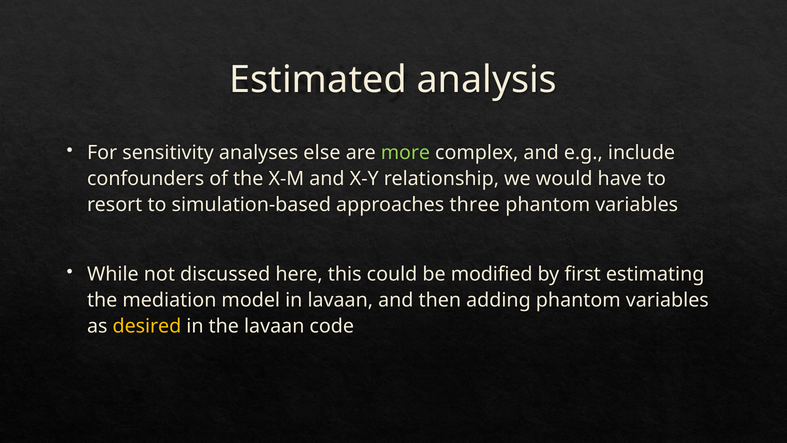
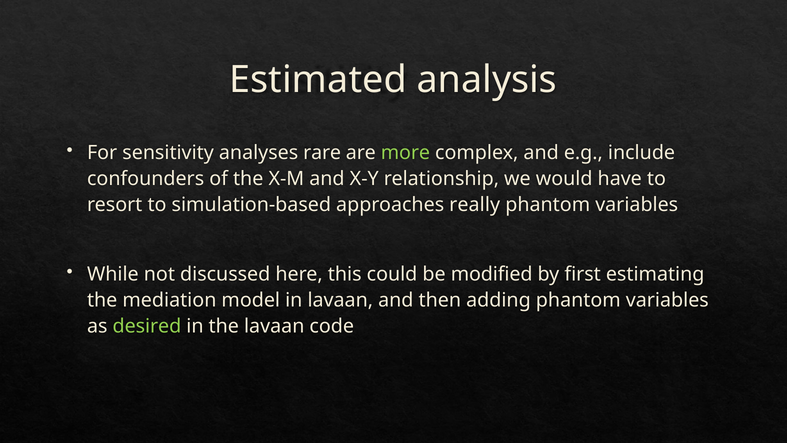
else: else -> rare (322, 153)
three: three -> really (475, 204)
desired colour: yellow -> light green (147, 326)
